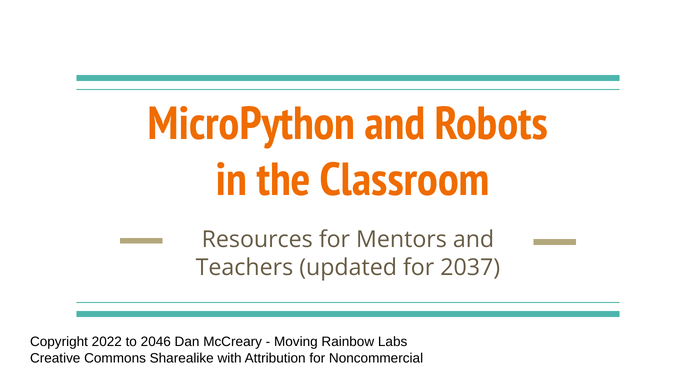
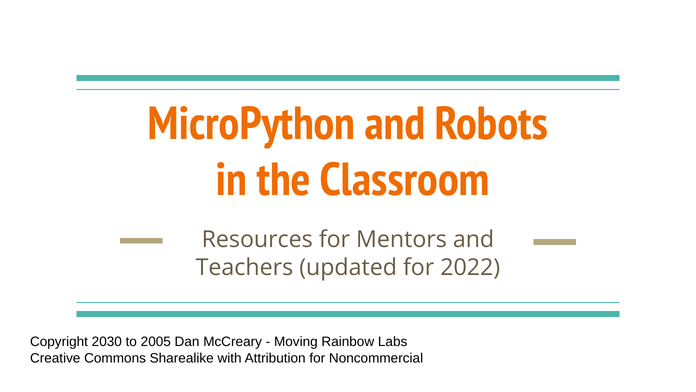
2037: 2037 -> 2022 (470, 267)
2022: 2022 -> 2030 (107, 341)
2046: 2046 -> 2005 (156, 341)
